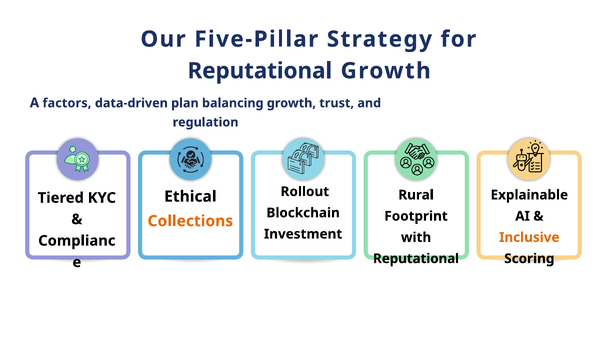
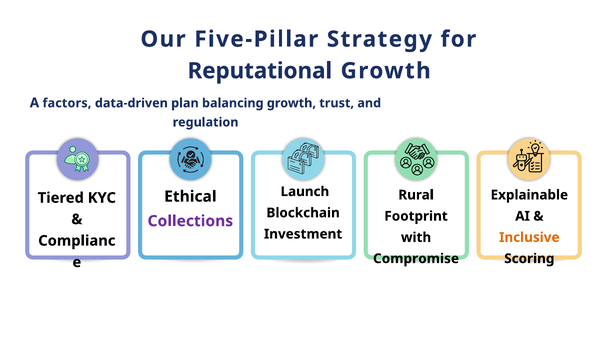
Rollout: Rollout -> Launch (305, 191)
Collections colour: orange -> purple (190, 221)
Reputational: Reputational -> Compromise (416, 258)
